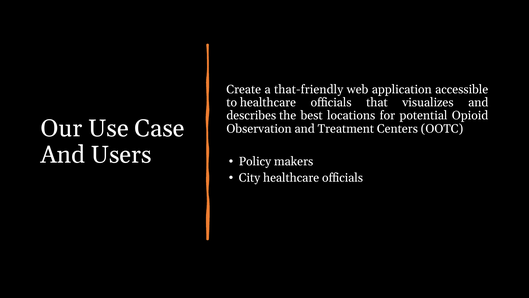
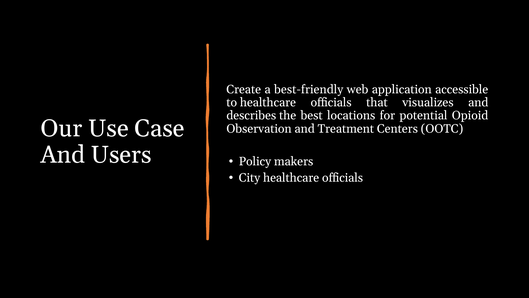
that-friendly: that-friendly -> best-friendly (309, 89)
